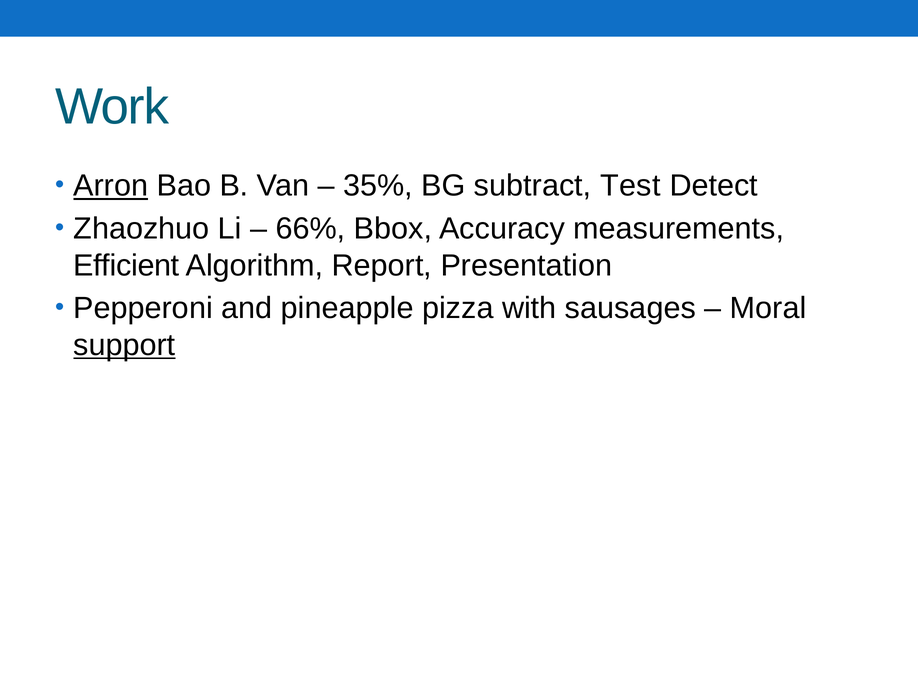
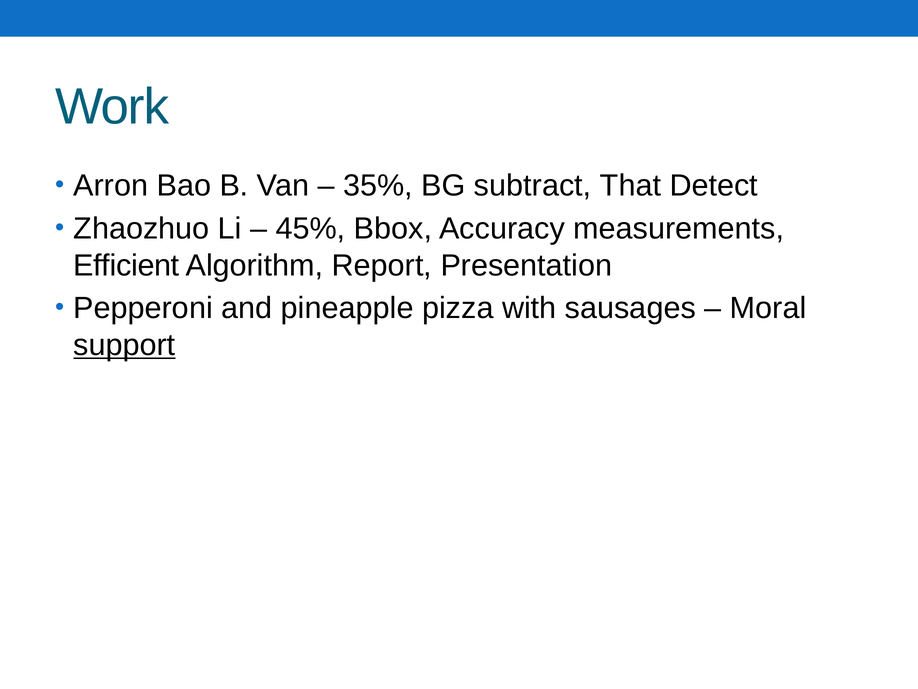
Arron underline: present -> none (111, 186)
Test: Test -> That (630, 186)
66%: 66% -> 45% (311, 229)
